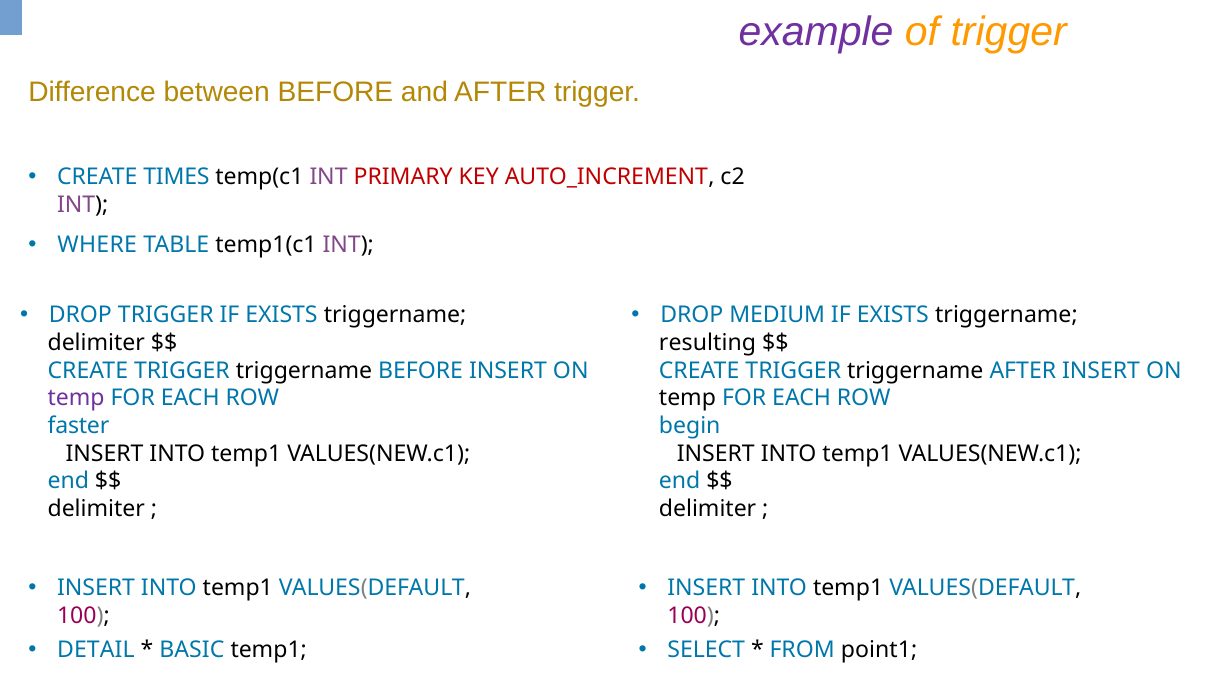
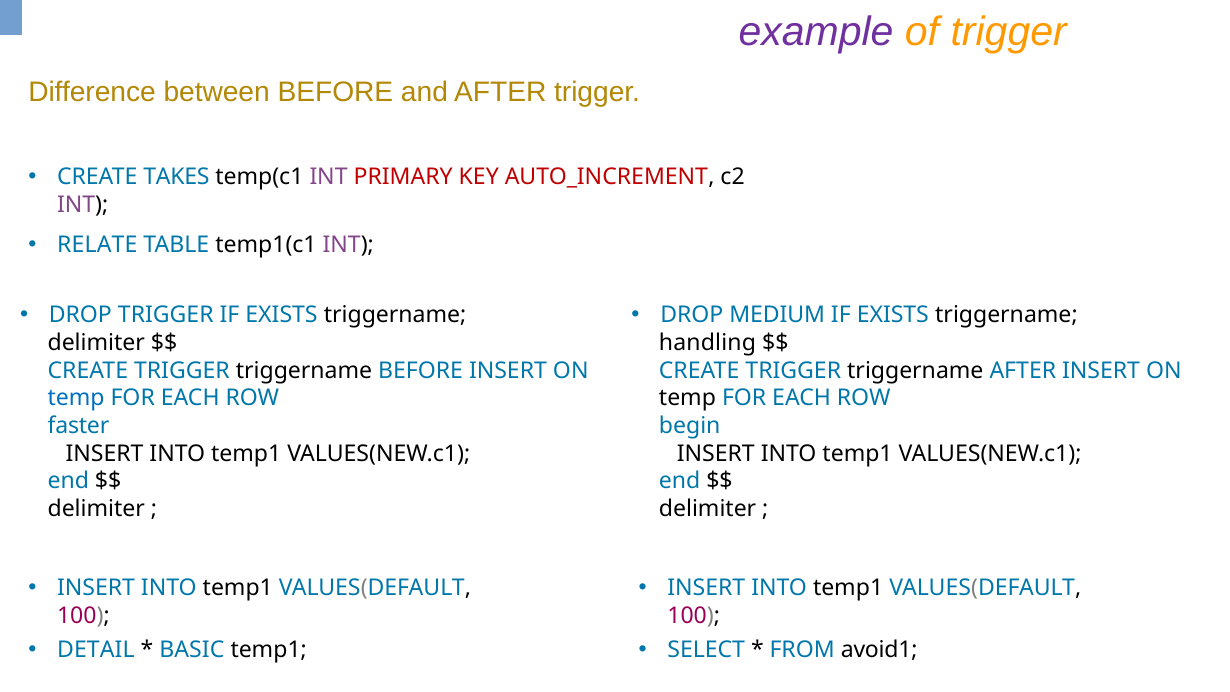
TIMES: TIMES -> TAKES (176, 177)
WHERE: WHERE -> RELATE (97, 245)
resulting: resulting -> handling (708, 343)
temp colour: purple -> blue (76, 398)
point1: point1 -> avoid1 (879, 650)
